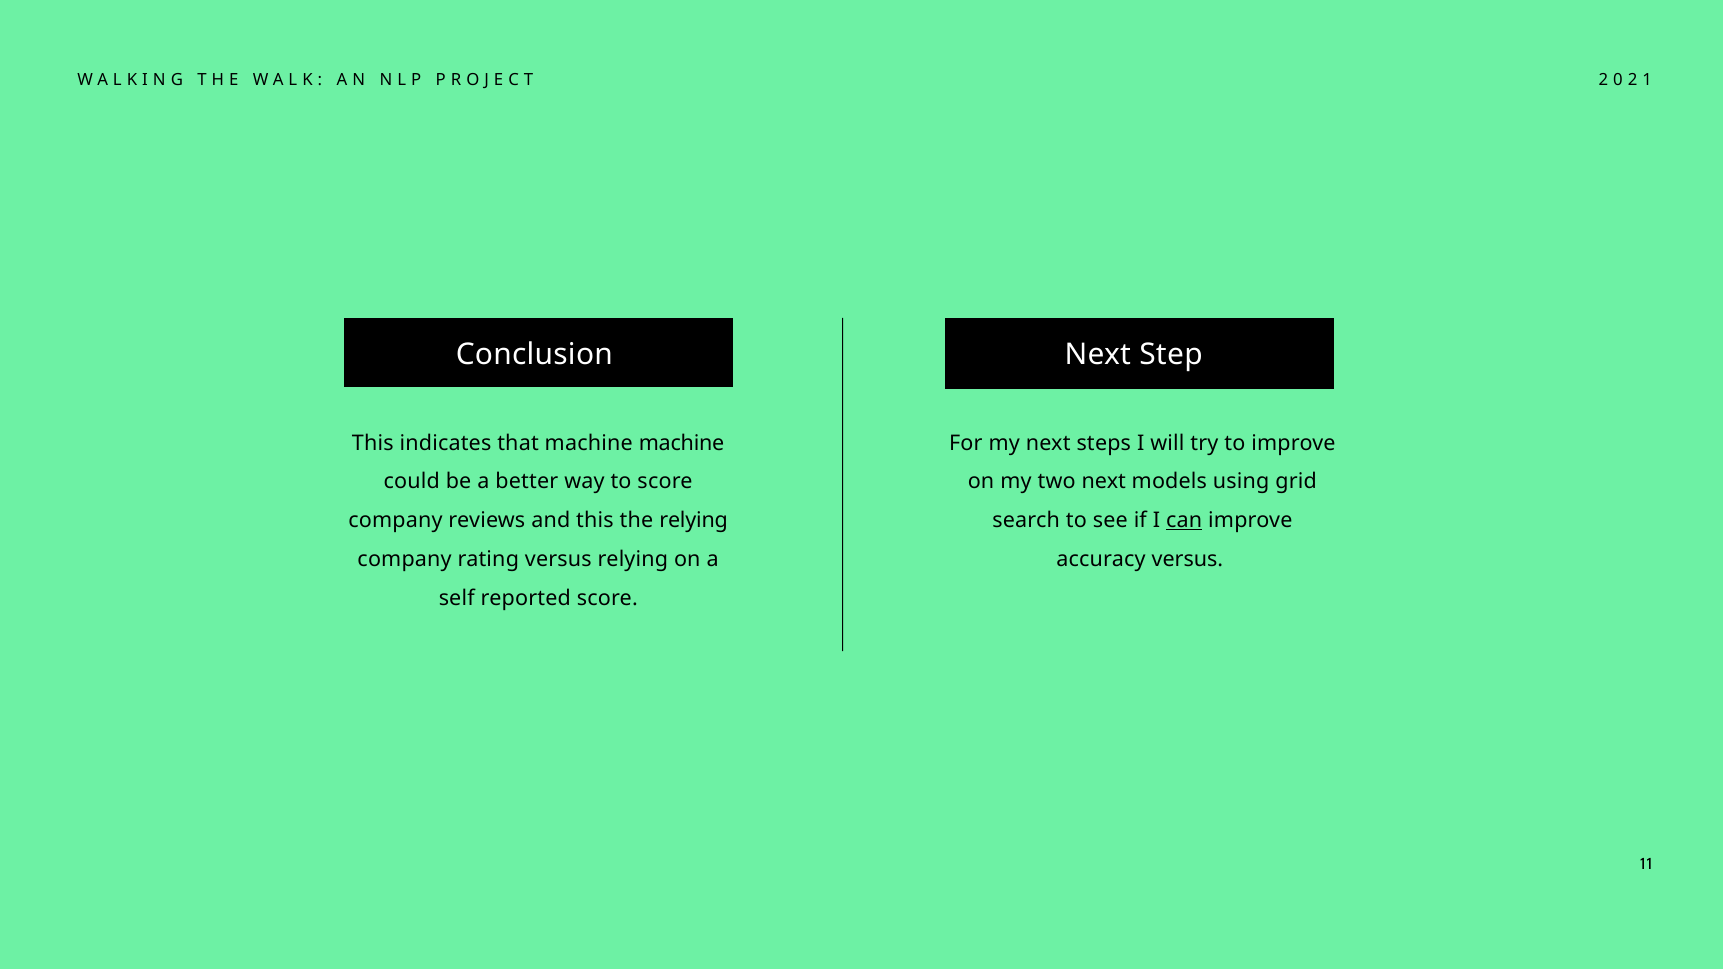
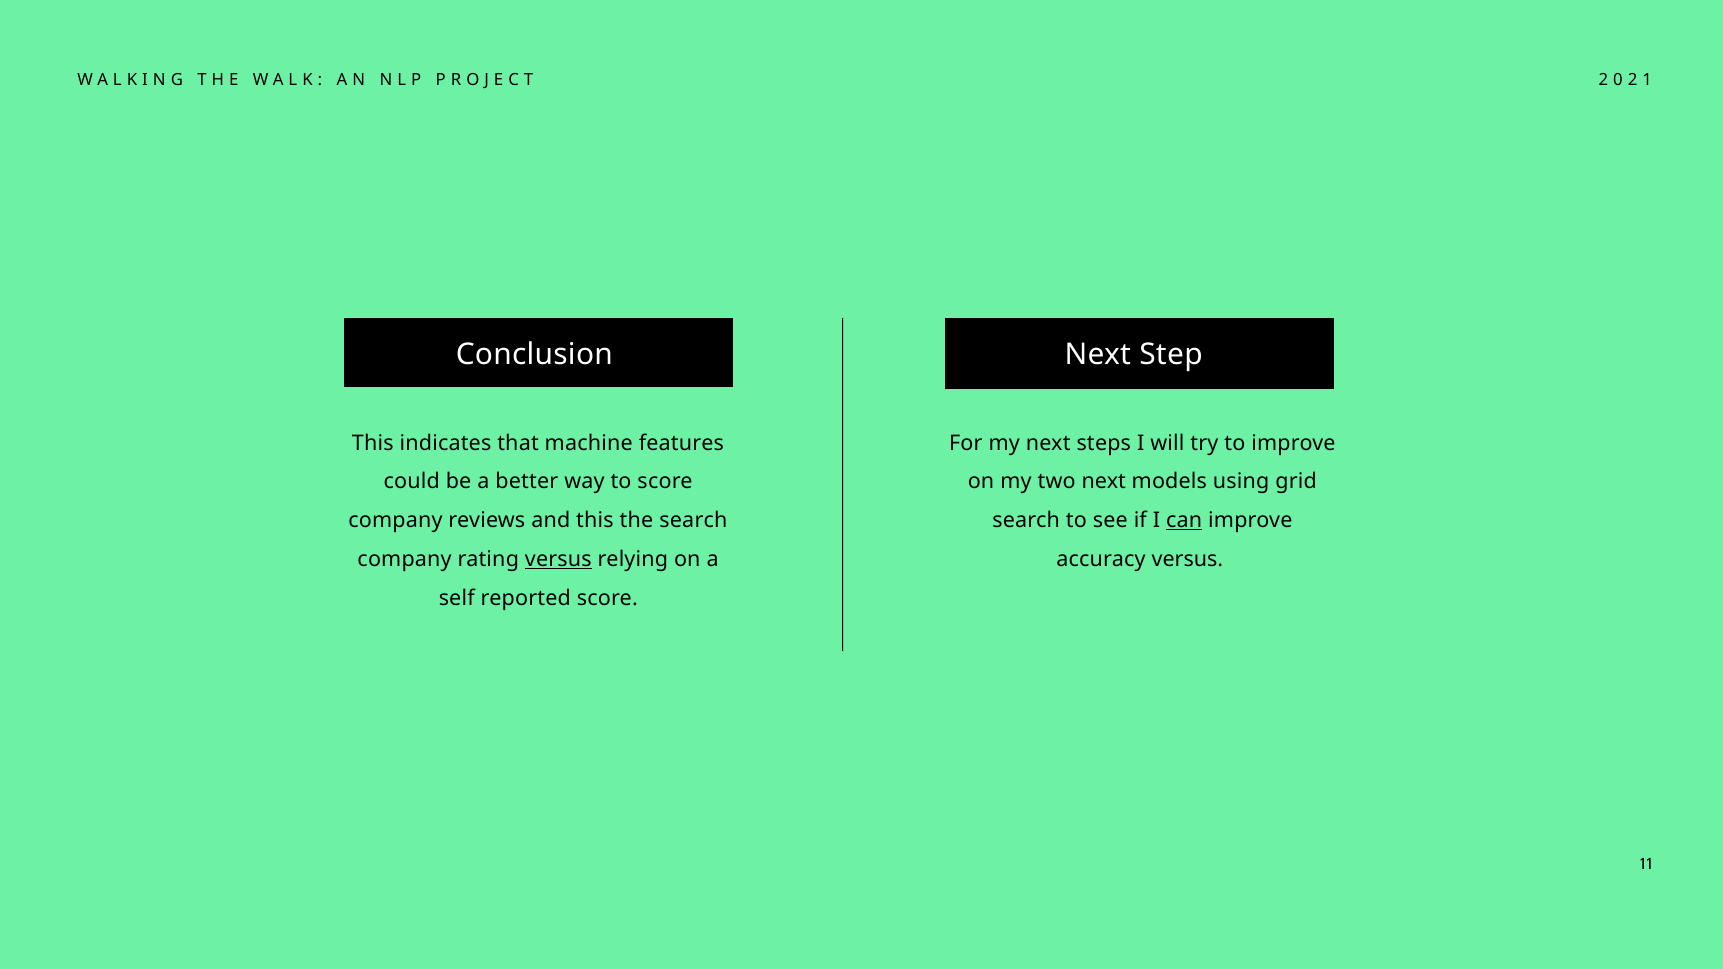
machine machine: machine -> features (681, 443)
the relying: relying -> search (693, 521)
versus underline: none -> present (558, 559)
